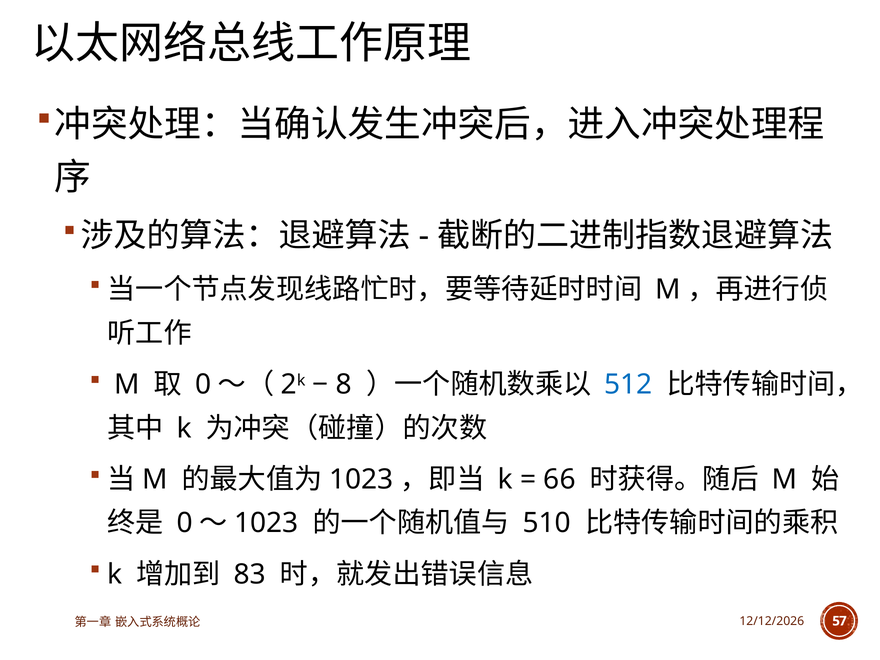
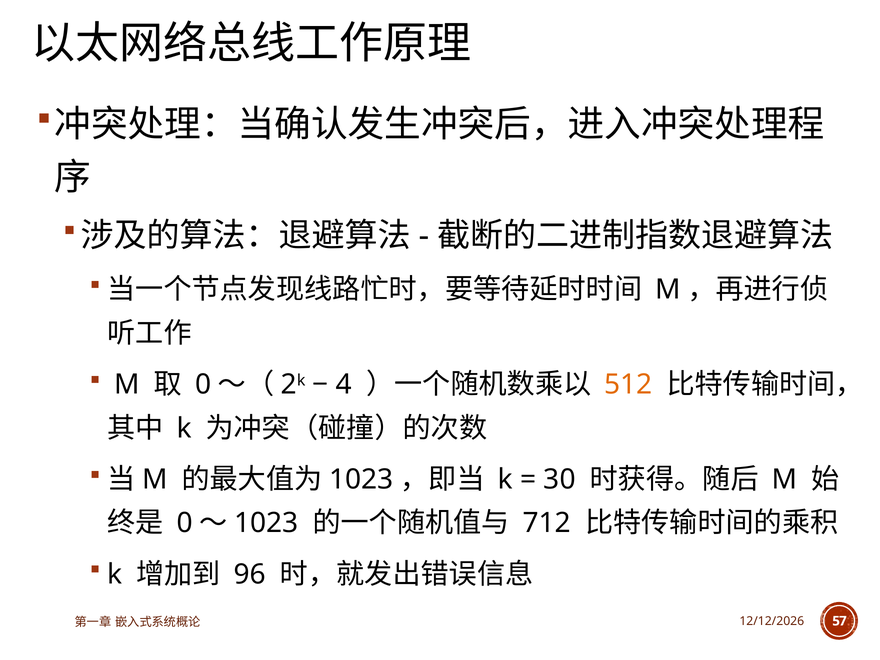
8: 8 -> 4 (344, 384)
512 colour: blue -> orange (628, 384)
66: 66 -> 30 (560, 479)
510: 510 -> 712 (547, 523)
83: 83 -> 96 (250, 574)
